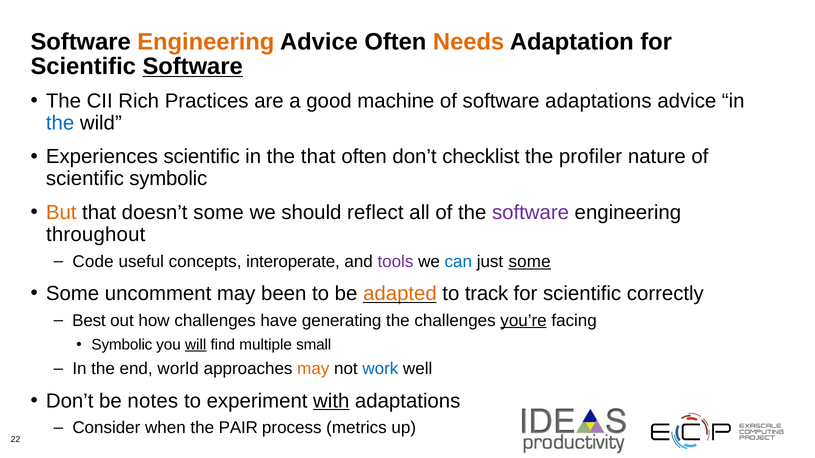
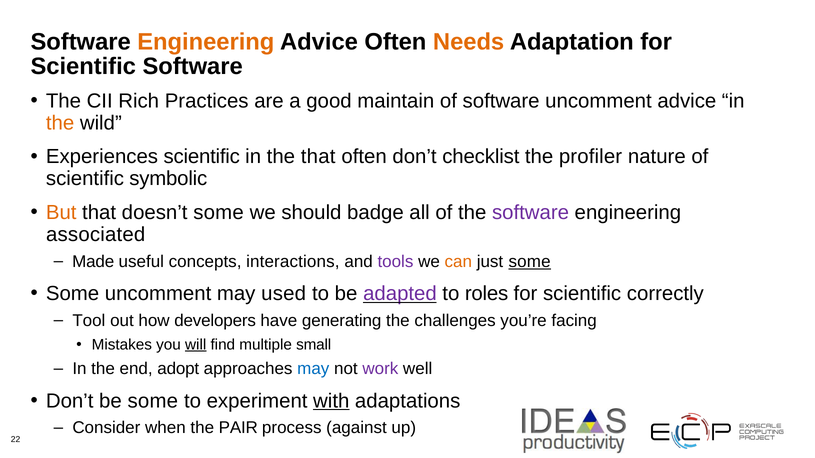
Software underline: present -> none (193, 66)
machine: machine -> maintain (396, 101)
software adaptations: adaptations -> uncomment (598, 101)
the colour: blue -> orange (60, 123)
reflect: reflect -> badge (375, 213)
throughout: throughout -> associated (96, 235)
Code: Code -> Made (93, 262)
interoperate: interoperate -> interactions (293, 262)
can colour: blue -> orange (458, 262)
been: been -> used (284, 294)
adapted colour: orange -> purple (400, 294)
track: track -> roles (487, 294)
Best: Best -> Tool (89, 321)
how challenges: challenges -> developers (215, 321)
you’re underline: present -> none (524, 321)
Symbolic: Symbolic -> Mistakes (122, 345)
world: world -> adopt (178, 369)
may colour: orange -> blue (313, 369)
work colour: blue -> purple (380, 369)
be notes: notes -> some (153, 401)
metrics: metrics -> against (356, 428)
